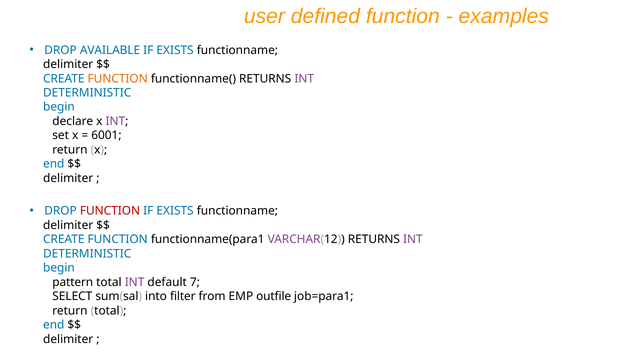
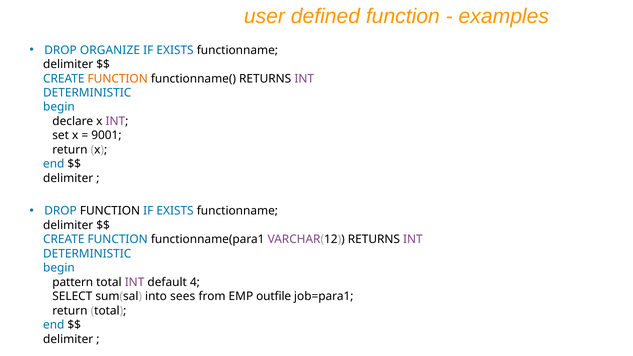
AVAILABLE: AVAILABLE -> ORGANIZE (110, 50)
6001: 6001 -> 9001 (106, 136)
FUNCTION colour: red -> black (110, 211)
7: 7 -> 4 (195, 282)
filter: filter -> sees (183, 297)
